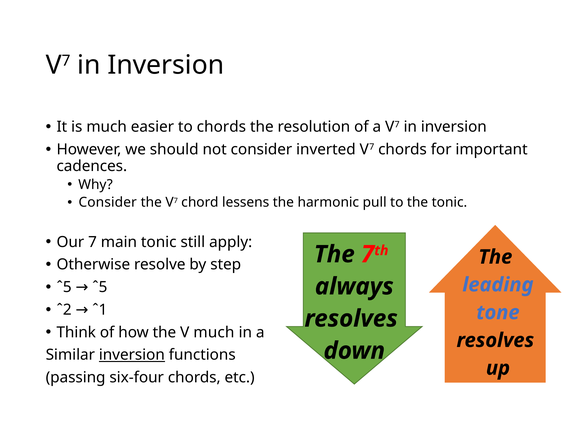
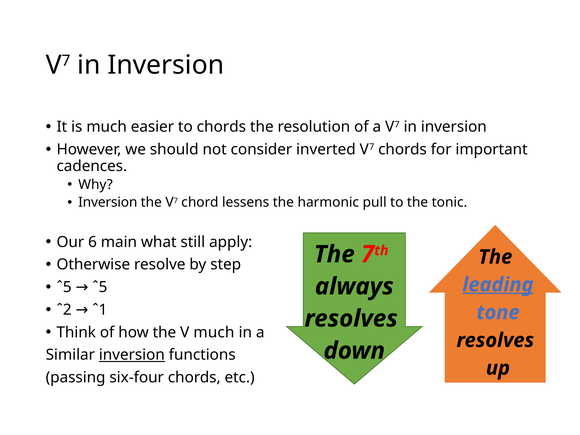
Consider: Consider -> Inversion (108, 202)
Our 7: 7 -> 6 (92, 242)
main tonic: tonic -> what (159, 242)
leading underline: none -> present (498, 285)
